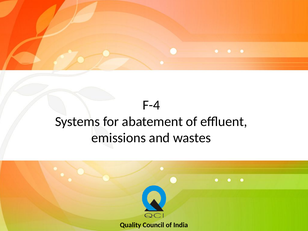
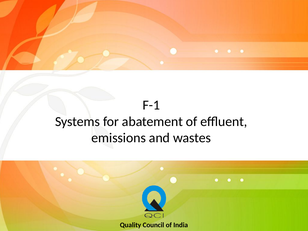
F-4: F-4 -> F-1 (151, 105)
